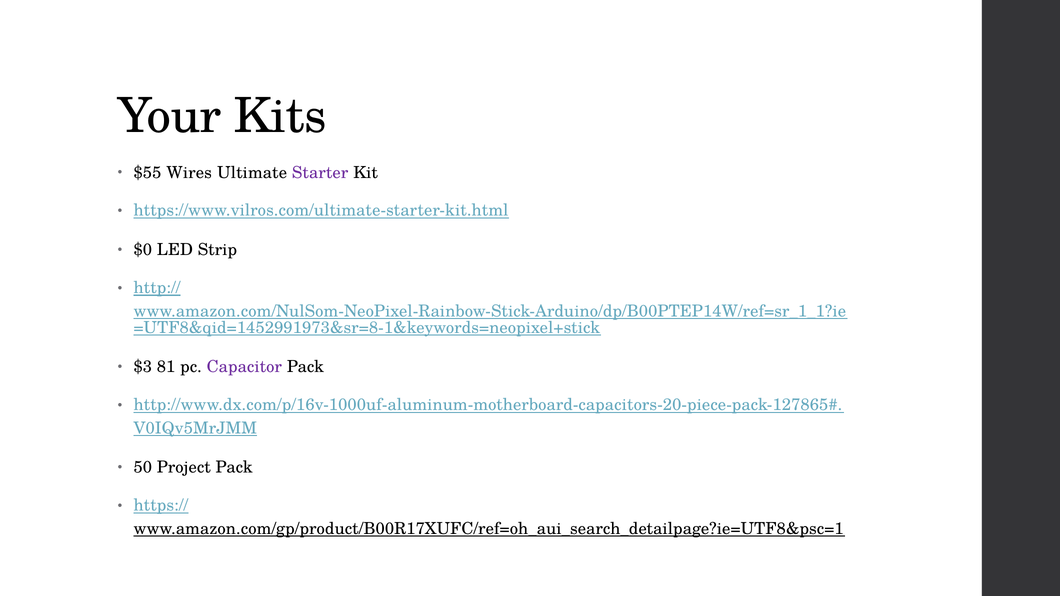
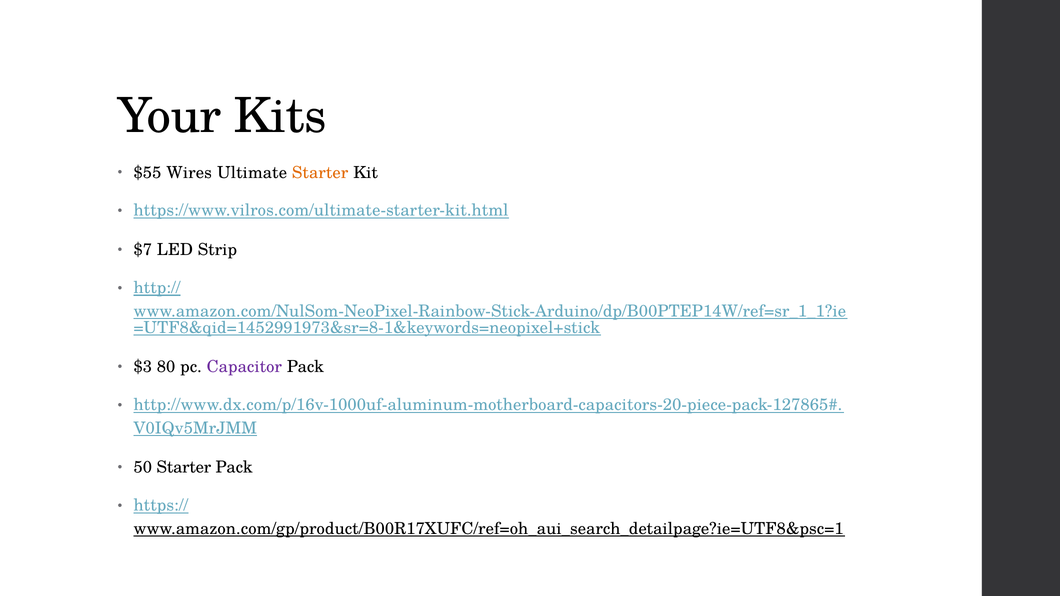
Starter colour: purple -> orange (320, 173)
$0: $0 -> $7 (143, 250)
81: 81 -> 80 (166, 367)
50 Project: Project -> Starter (184, 468)
